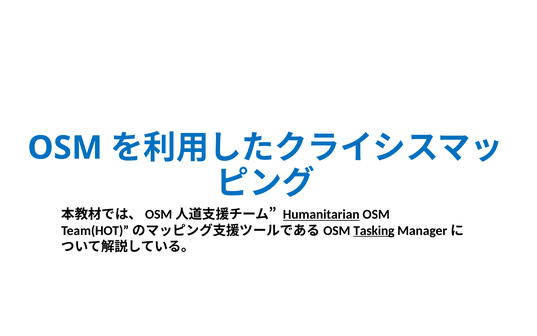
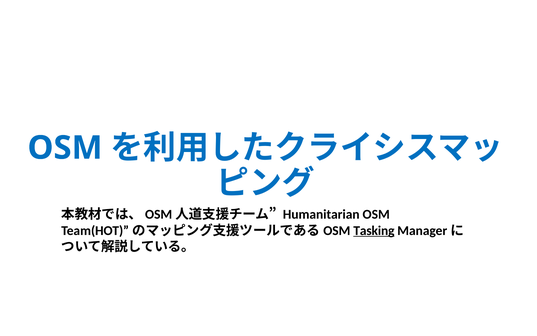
Humanitarian underline: present -> none (321, 214)
